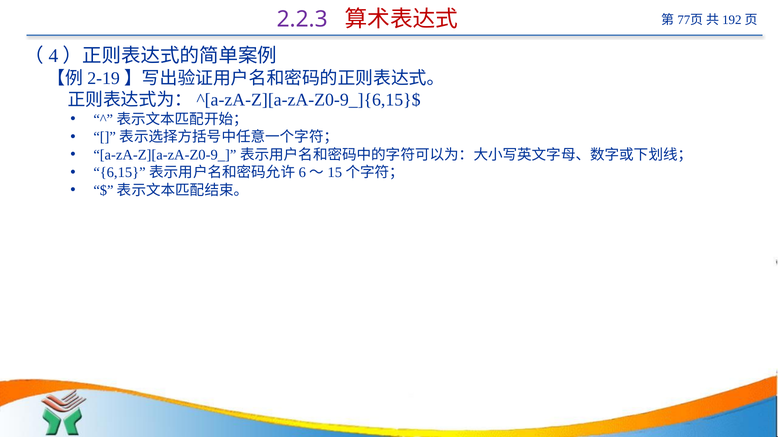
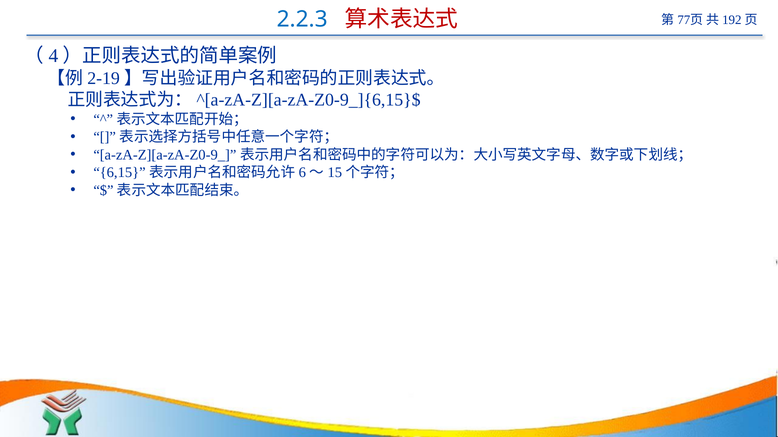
2.2.3 colour: purple -> blue (302, 19)
